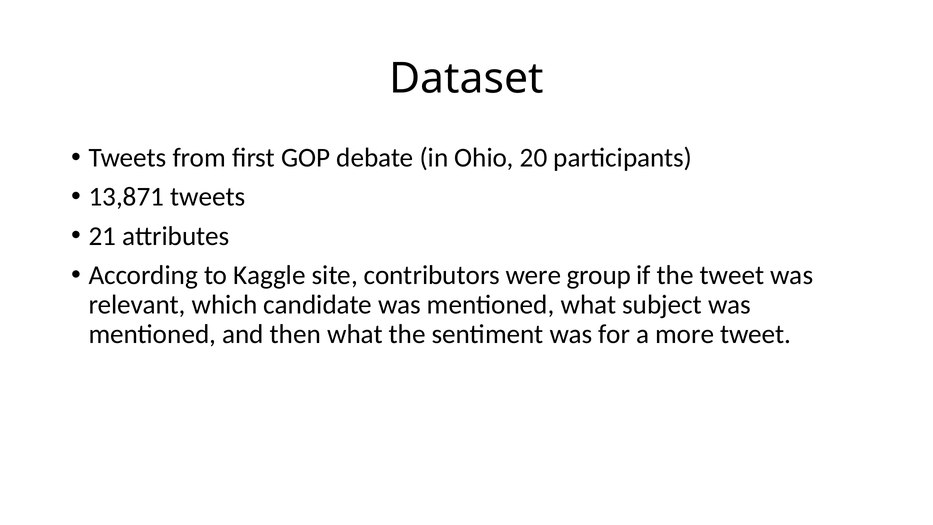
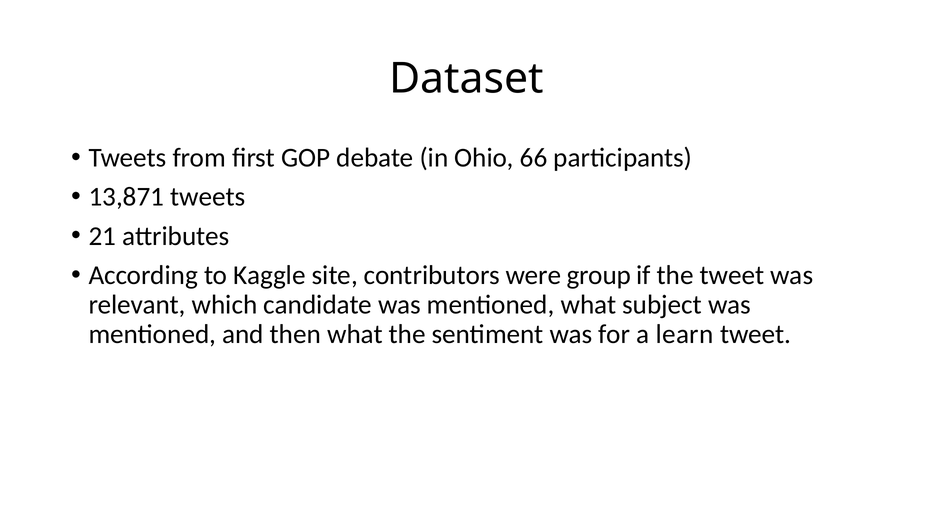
20: 20 -> 66 (534, 158)
more: more -> learn (685, 334)
